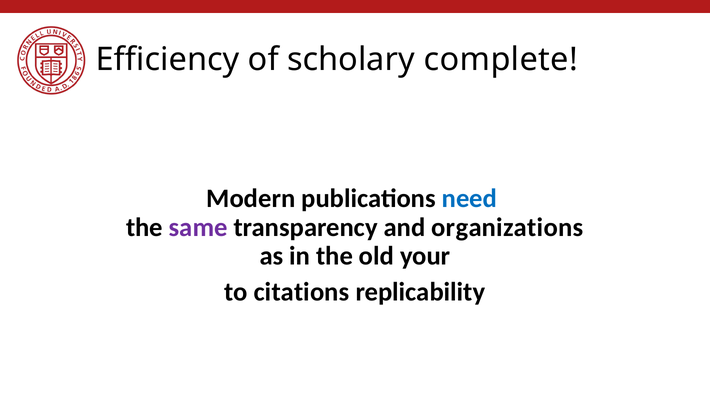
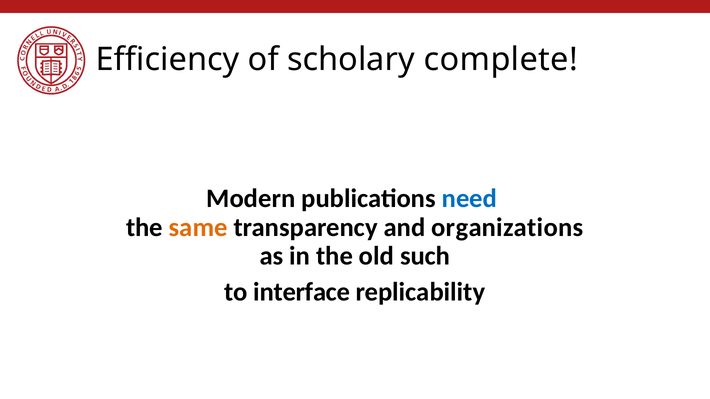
same colour: purple -> orange (198, 227)
your: your -> such (425, 256)
citations: citations -> interface (302, 292)
